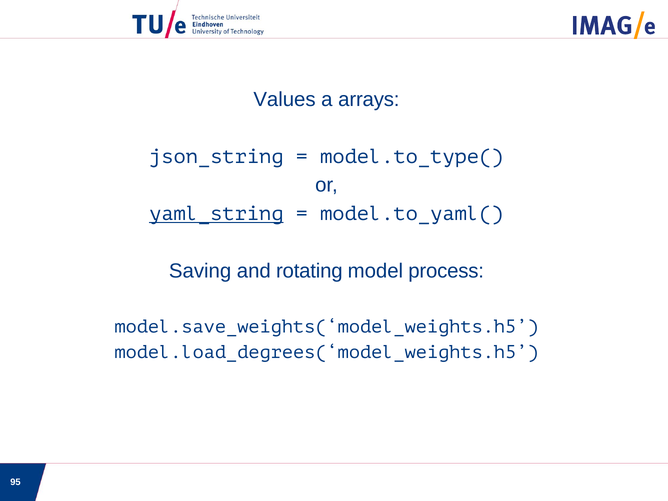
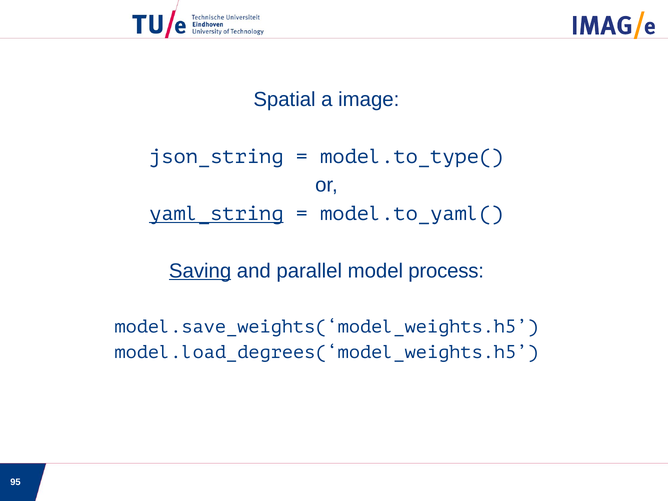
Values: Values -> Spatial (285, 99)
arrays: arrays -> image (369, 99)
Saving underline: none -> present (200, 271)
rotating: rotating -> parallel (309, 271)
